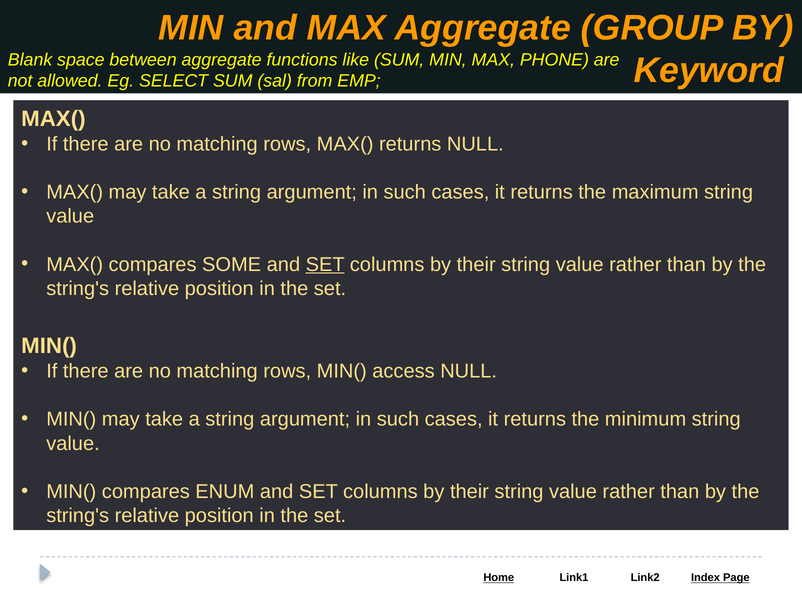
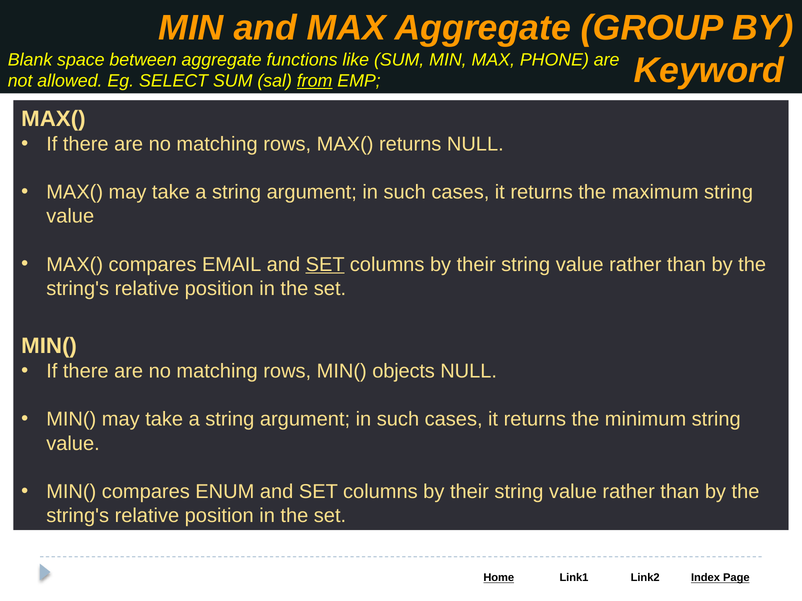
from underline: none -> present (315, 81)
SOME: SOME -> EMAIL (232, 265)
access: access -> objects (404, 372)
